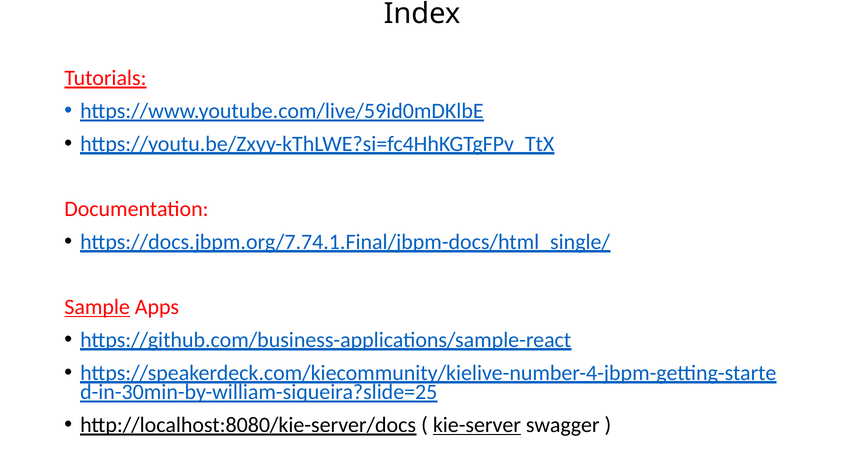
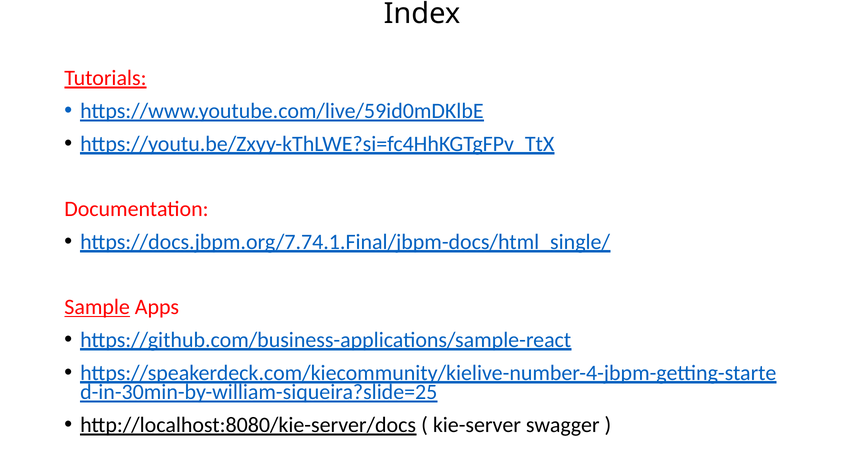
kie-server underline: present -> none (477, 425)
